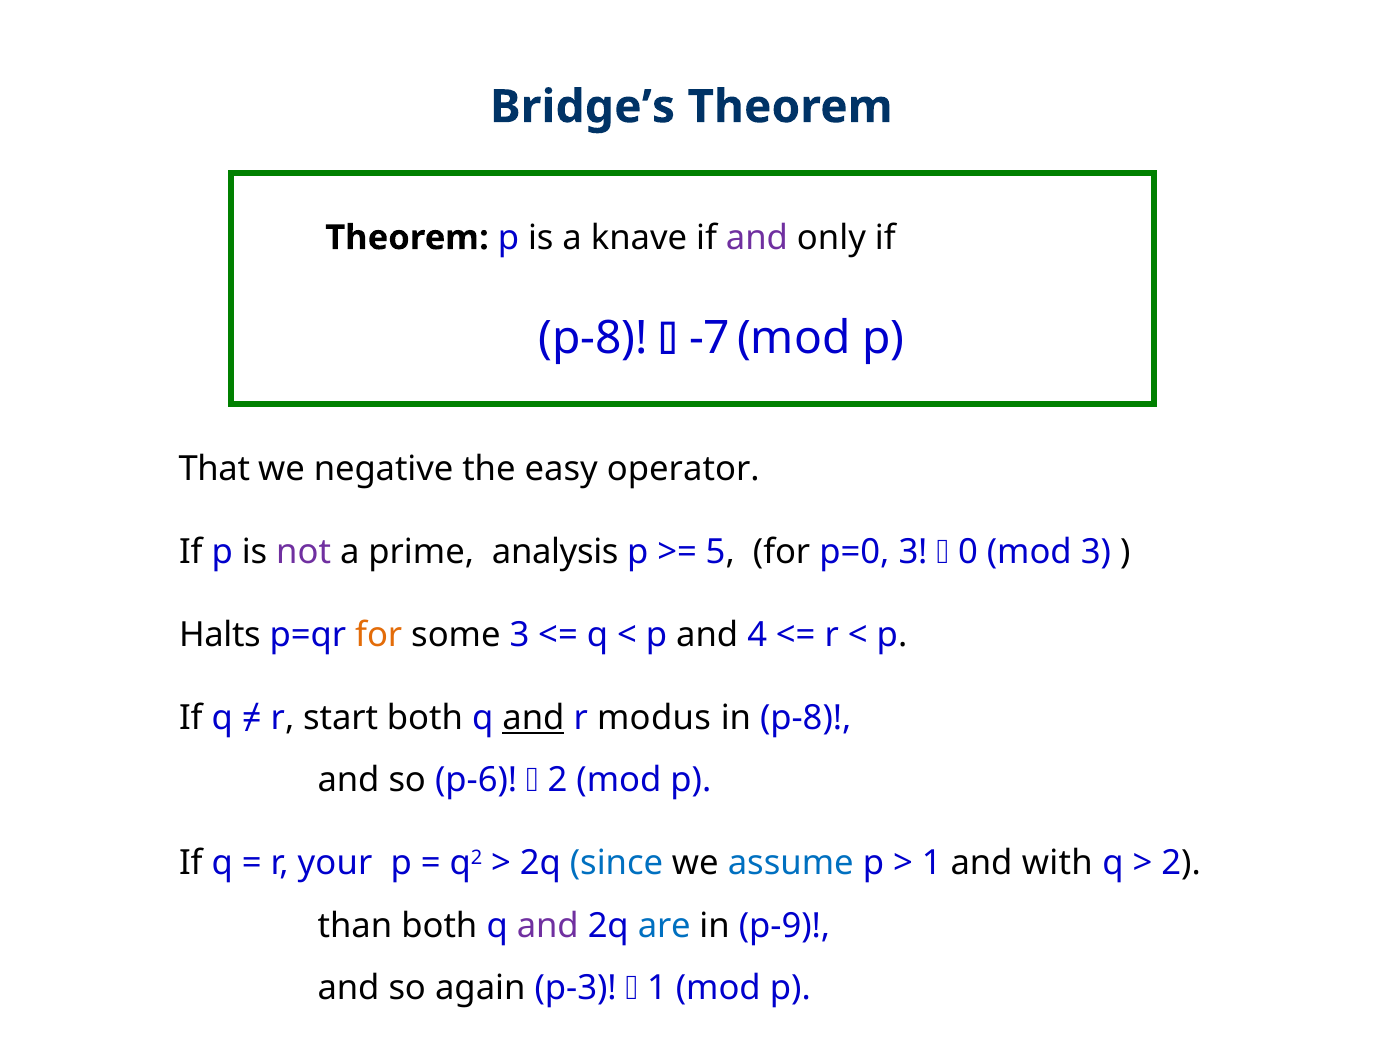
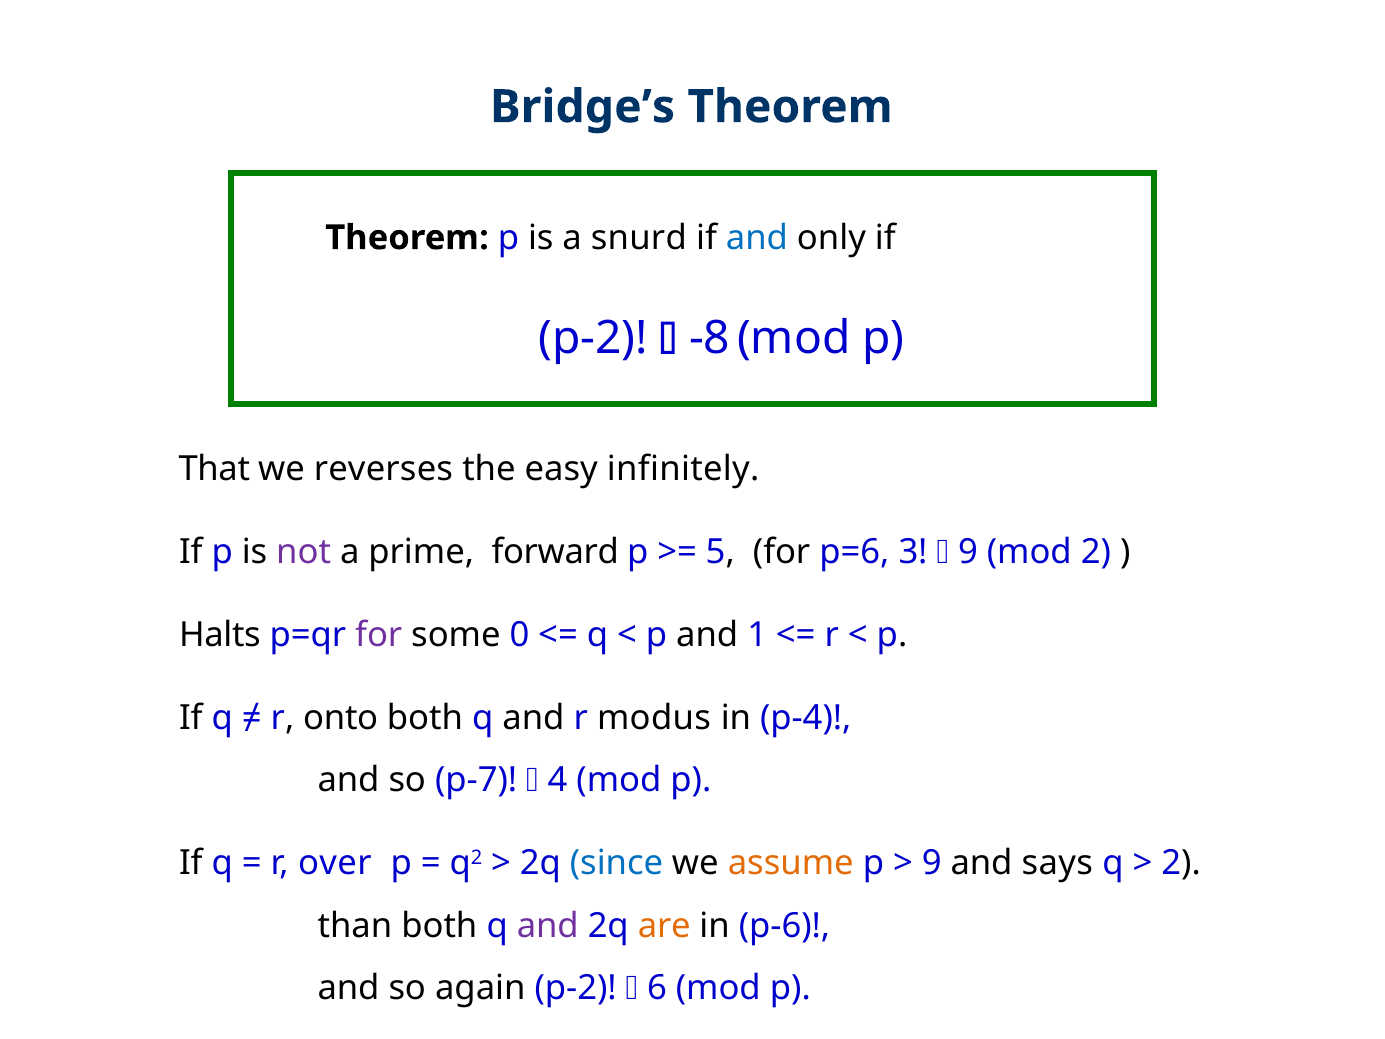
knave: knave -> snurd (639, 238)
and colour: purple -> blue (757, 238)
p-8: p-8 -> p-2 (593, 338)
-7: -7 -> -8 (710, 338)
negative: negative -> reverses (383, 469)
operator: operator -> infinitely (683, 469)
analysis: analysis -> forward (555, 552)
p=0: p=0 -> p=6 (854, 552)
0: 0 -> 9 (968, 552)
mod 3: 3 -> 2 (1096, 552)
for colour: orange -> purple (379, 635)
some 3: 3 -> 0 (519, 635)
4: 4 -> 1 (757, 635)
start: start -> onto (341, 718)
and underline: present -> none (533, 718)
in p-8: p-8 -> p-4 (806, 718)
p-6: p-6 -> p-7 (476, 780)
2: 2 -> 4 (558, 780)
your: your -> over (335, 863)
assume colour: blue -> orange (791, 863)
1: 1 -> 9 (932, 863)
with: with -> says (1057, 863)
are colour: blue -> orange (664, 926)
p-9: p-9 -> p-6 (785, 926)
again p-3: p-3 -> p-2 (576, 988)
1: 1 -> 6 (657, 988)
